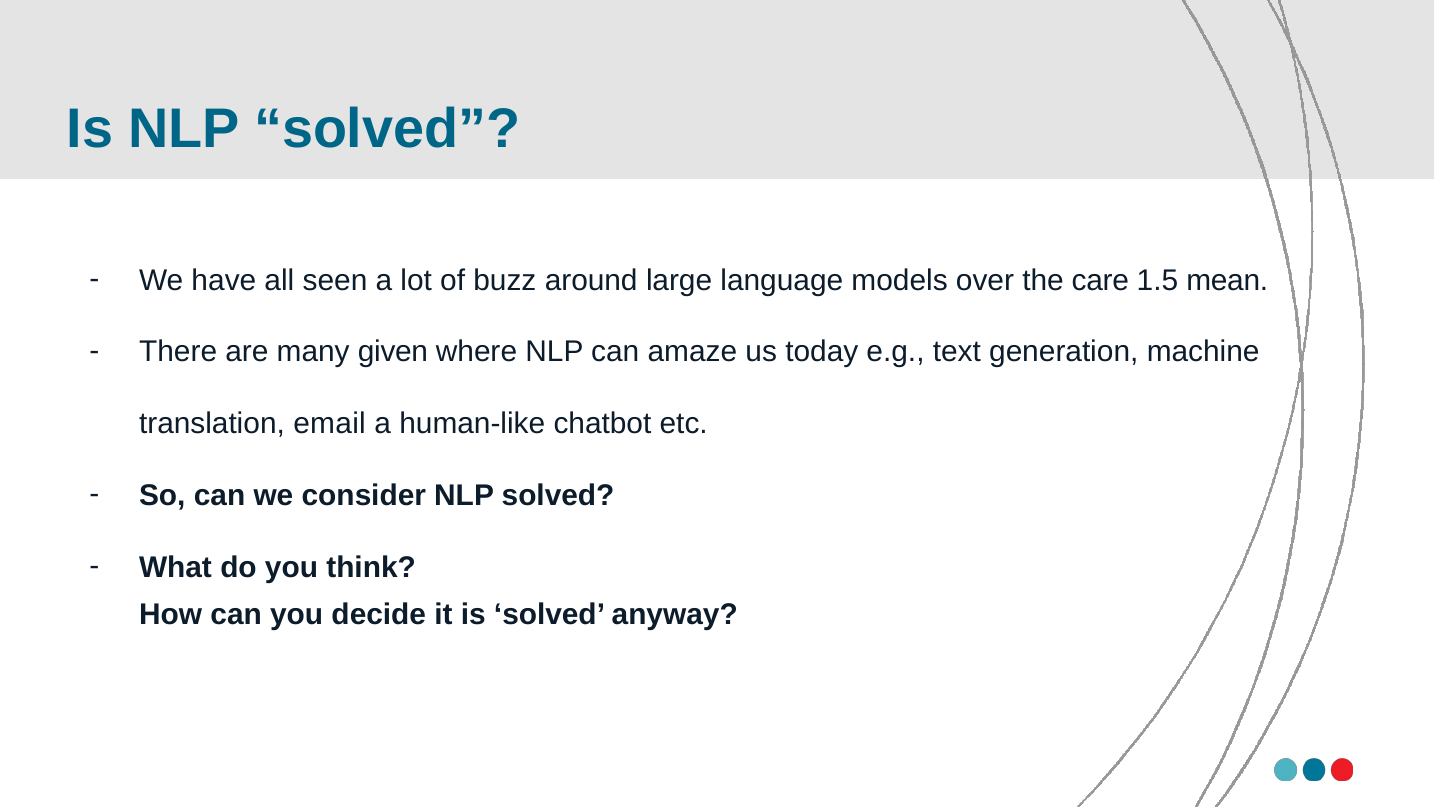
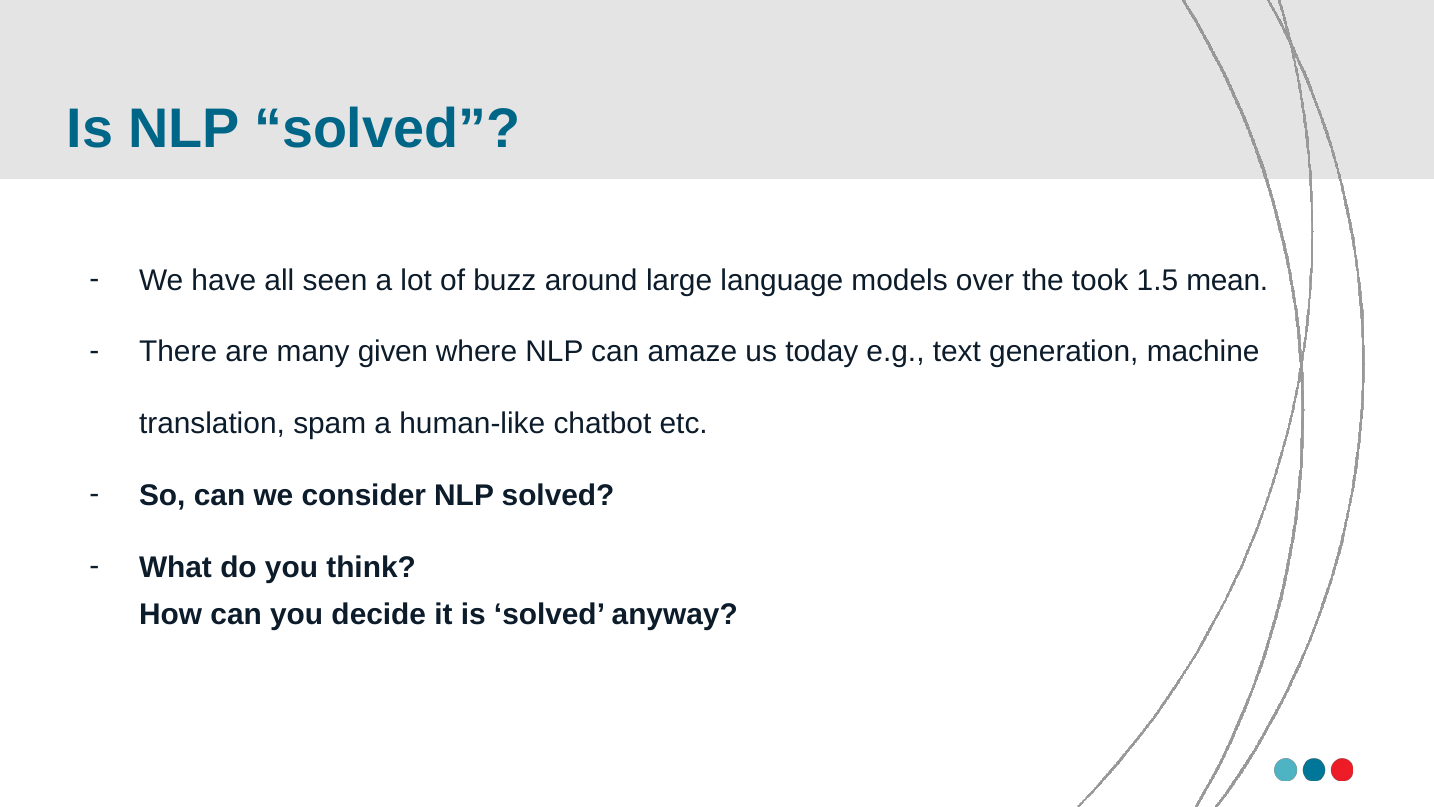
care: care -> took (1100, 280)
email: email -> spam (330, 424)
